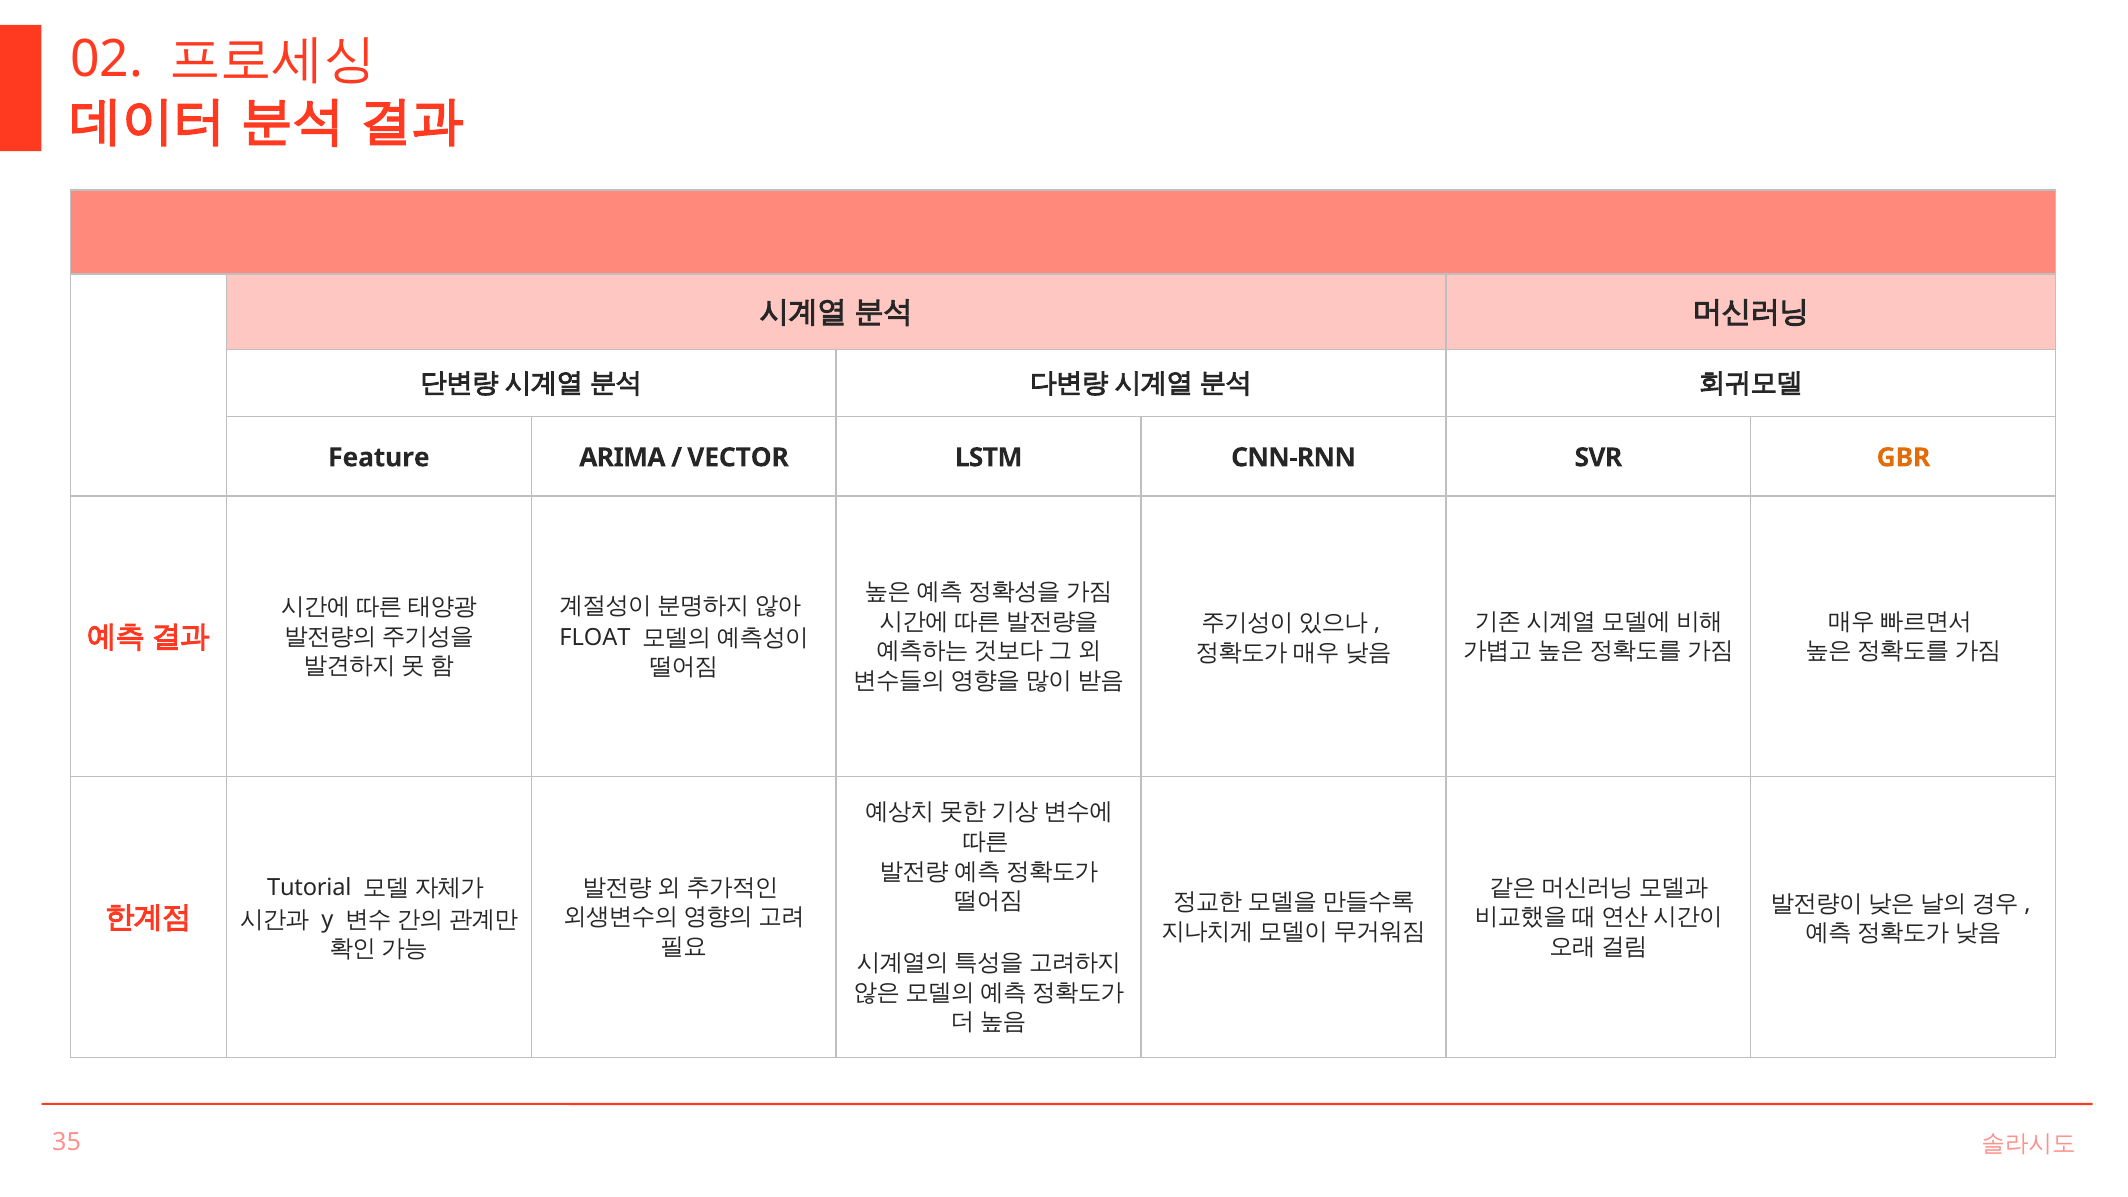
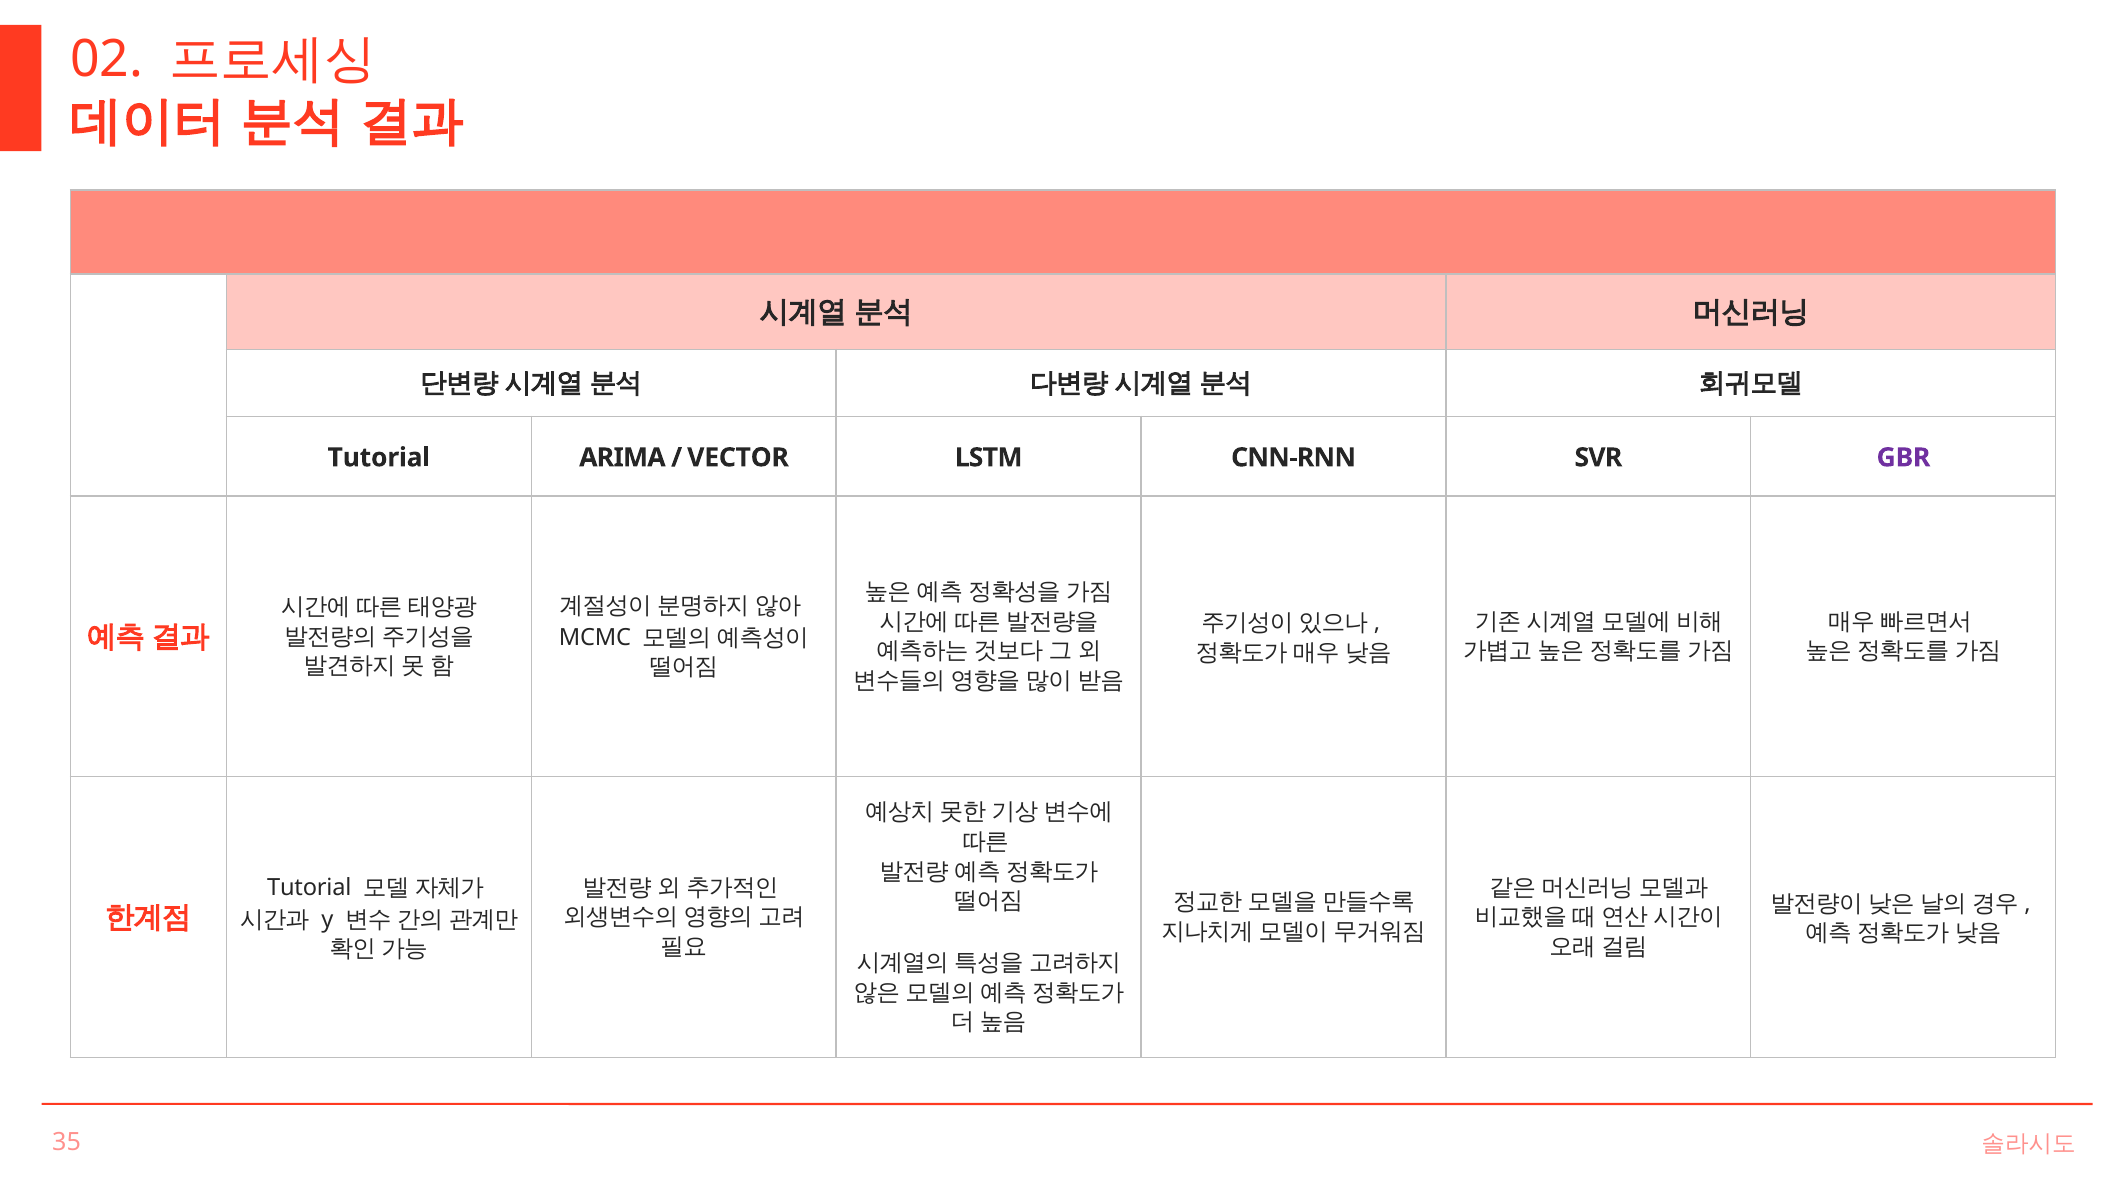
Feature: Feature -> Tutorial (379, 458)
GBR colour: orange -> purple (1904, 458)
FLOAT: FLOAT -> MCMC (595, 638)
